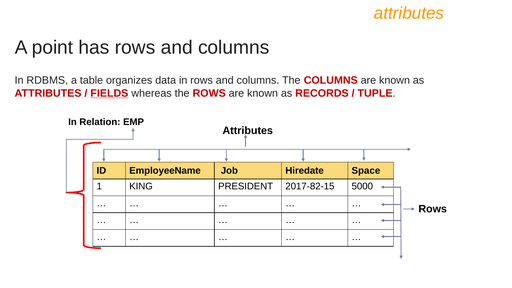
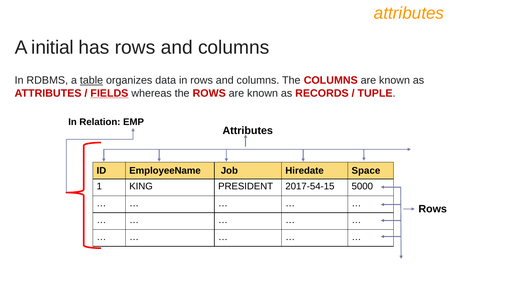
point: point -> initial (53, 47)
table underline: none -> present (91, 80)
2017-82-15: 2017-82-15 -> 2017-54-15 (310, 186)
